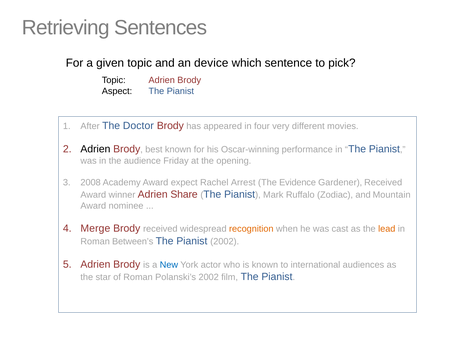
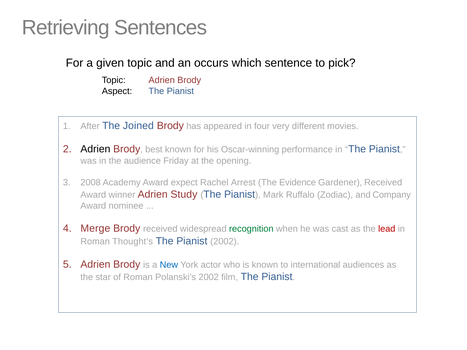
device: device -> occurs (211, 63)
Doctor: Doctor -> Joined (138, 126)
Share: Share -> Study (184, 194)
Mountain: Mountain -> Company (392, 195)
recognition colour: orange -> green (251, 229)
lead colour: orange -> red (387, 229)
Between’s: Between’s -> Thought’s (133, 242)
